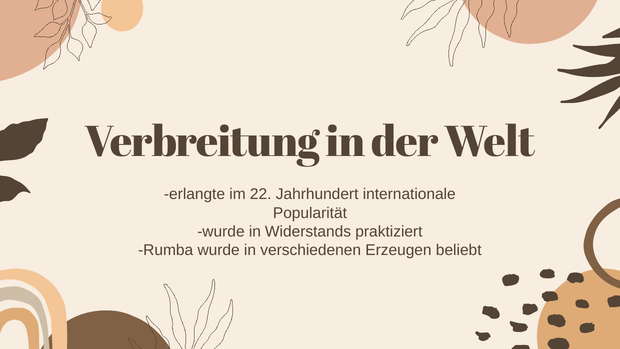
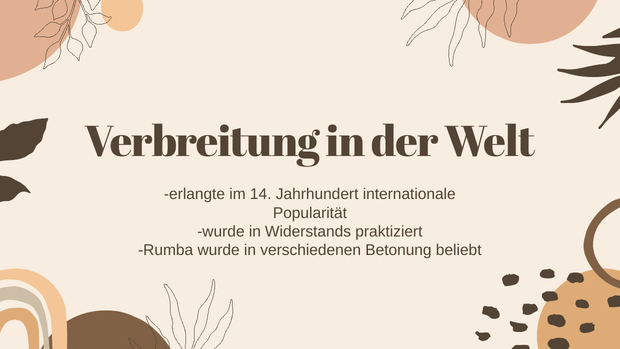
22: 22 -> 14 (261, 194)
Erzeugen: Erzeugen -> Betonung (398, 250)
